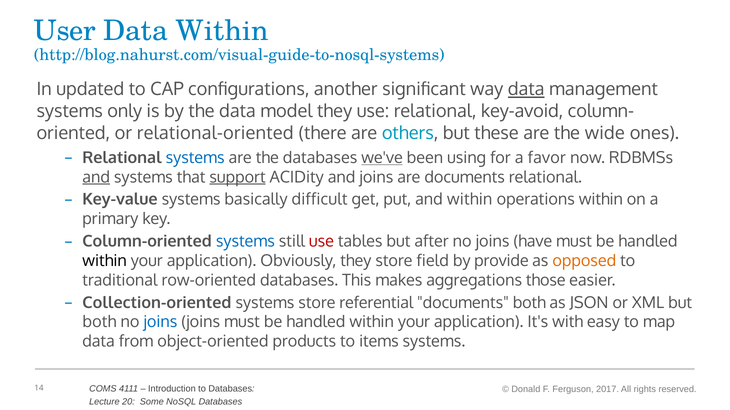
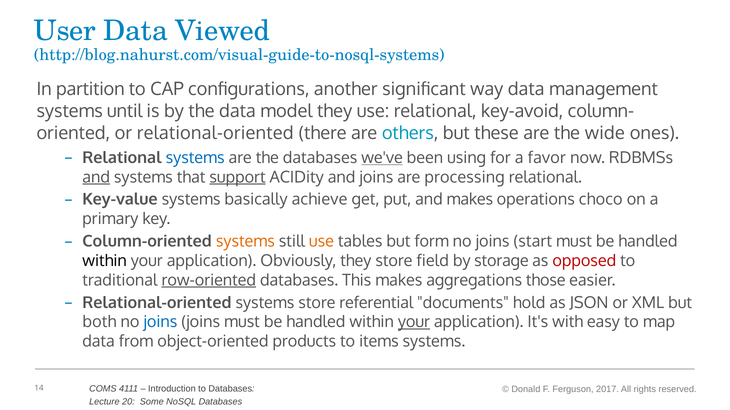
Data Within: Within -> Viewed (223, 31)
updated: updated -> partition (90, 90)
data underline: present -> none (526, 90)
only: only -> until (125, 111)
are documents: documents -> processing (465, 177)
difficult: difficult -> achieve (320, 200)
and within: within -> makes (470, 200)
operations within: within -> choco (601, 200)
systems colour: blue -> orange (245, 242)
use colour: red -> orange (321, 242)
after: after -> form (432, 242)
have: have -> start (533, 242)
provide: provide -> storage (501, 261)
opposed colour: orange -> red (584, 261)
row-oriented underline: none -> present (209, 281)
Collection-oriented: Collection-oriented -> Relational-oriented (157, 303)
documents both: both -> hold (529, 303)
your underline: none -> present (414, 323)
